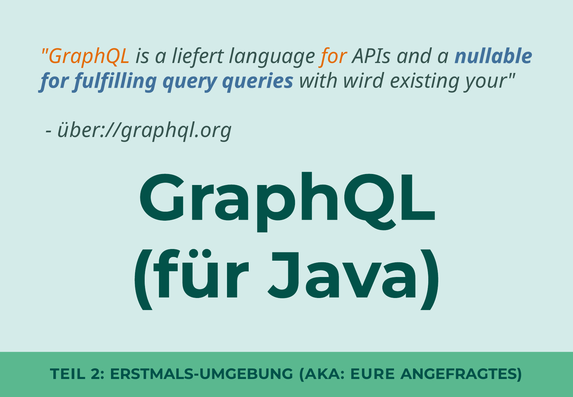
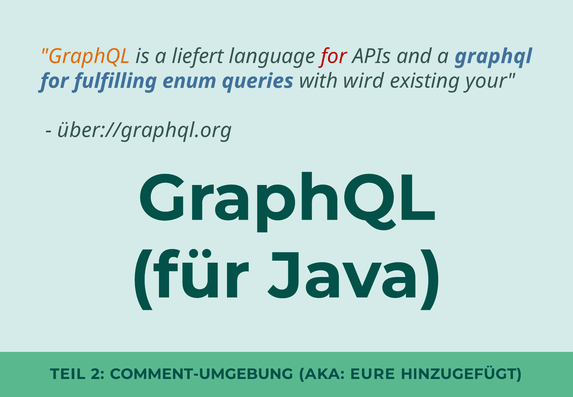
for colour: orange -> red (334, 56)
a nullable: nullable -> graphql (493, 56)
query: query -> enum (189, 81)
ERSTMALS-UMGEBUNG: ERSTMALS-UMGEBUNG -> COMMENT-UMGEBUNG (201, 374)
ANGEFRAGTES: ANGEFRAGTES -> HINZUGEFÜGT (461, 374)
